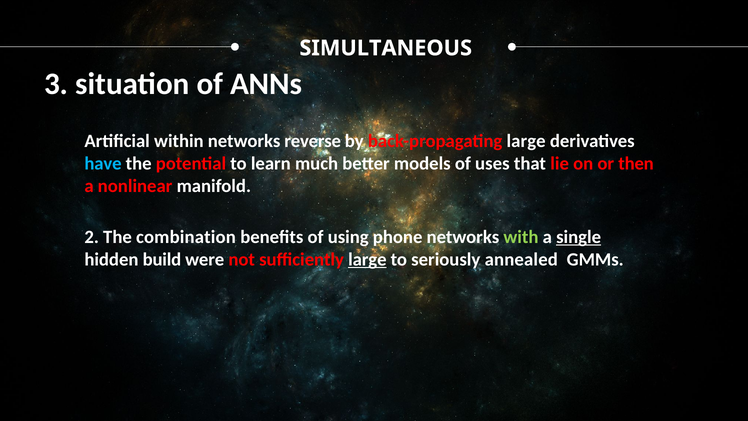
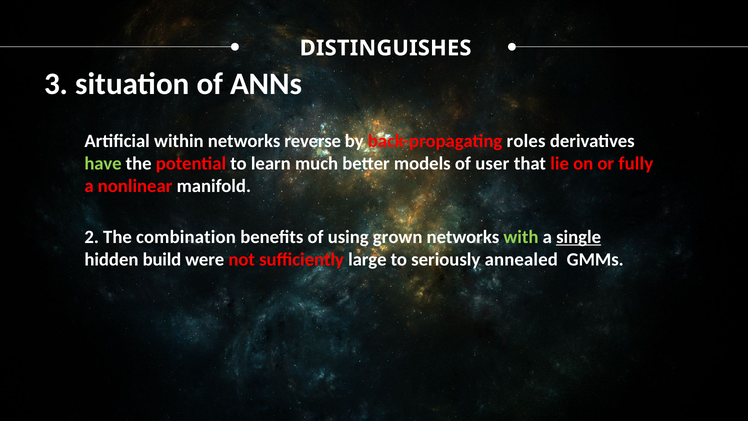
SIMULTANEOUS: SIMULTANEOUS -> DISTINGUISHES (386, 48)
back-propagating large: large -> roles (526, 141)
have colour: light blue -> light green (103, 163)
uses: uses -> user (492, 163)
then: then -> fully (636, 163)
phone: phone -> grown (398, 237)
large underline: present -> none (367, 259)
